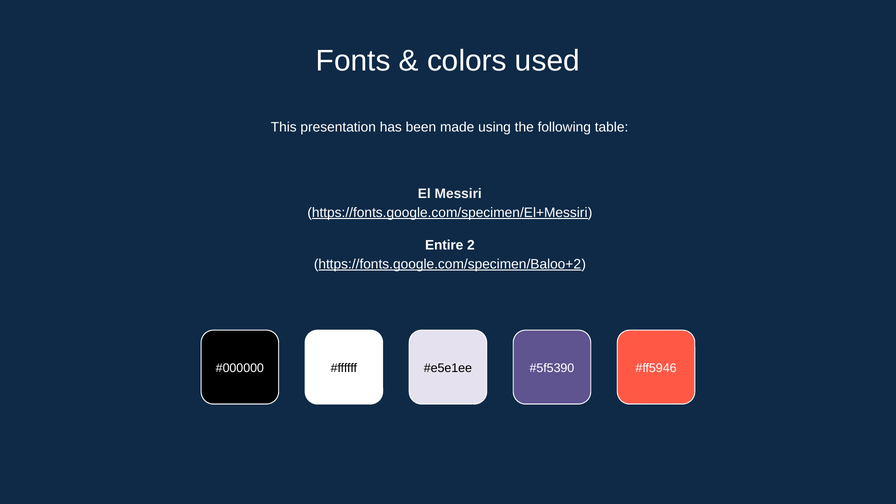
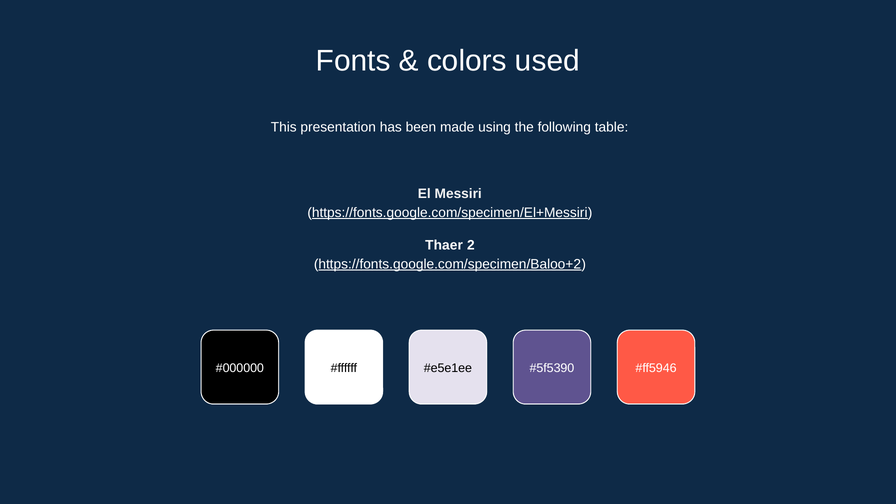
Entire: Entire -> Thaer (444, 245)
